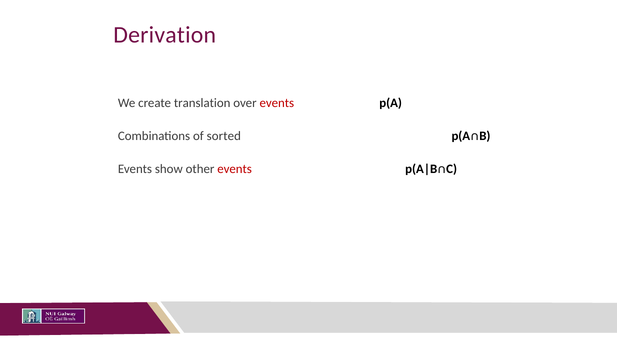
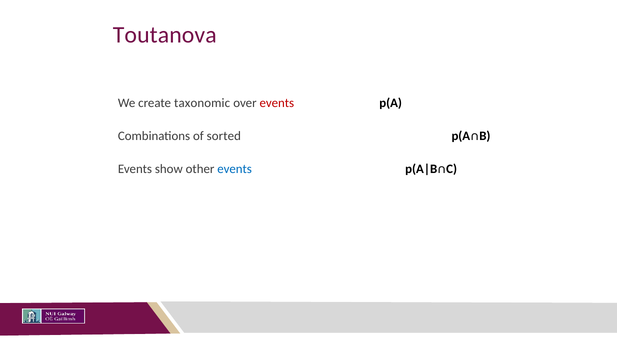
Derivation: Derivation -> Toutanova (165, 35)
translation: translation -> taxonomic (202, 103)
events colour: red -> blue (235, 169)
